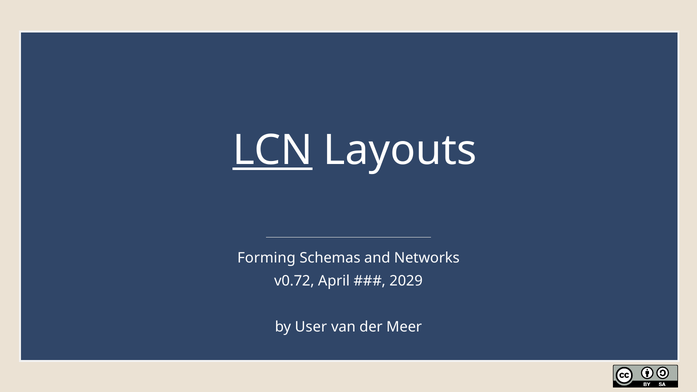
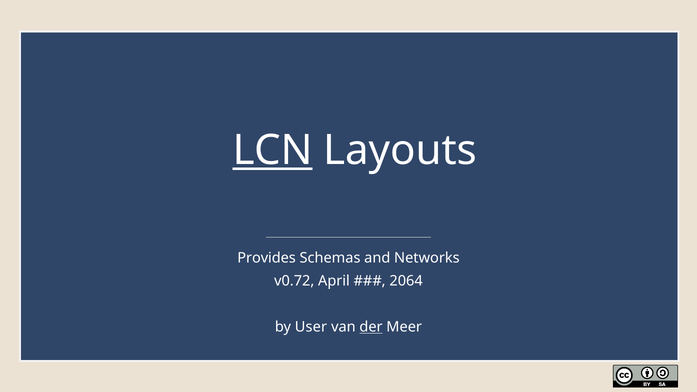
Forming: Forming -> Provides (267, 258)
2029: 2029 -> 2064 (406, 281)
der underline: none -> present (371, 327)
